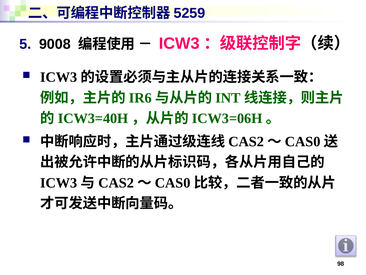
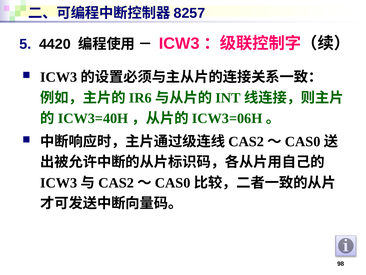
5259: 5259 -> 8257 (189, 13)
9008: 9008 -> 4420 (55, 44)
